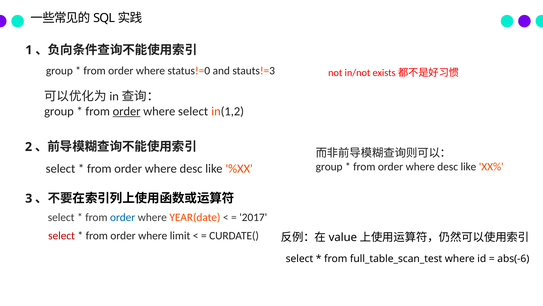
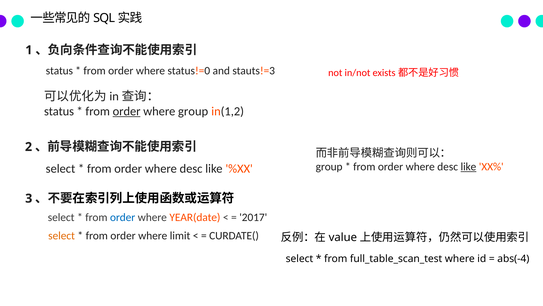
group: group -> status (59, 71)
group: group -> status (59, 111)
where select: select -> group (193, 111)
like underline: none -> present (468, 167)
select colour: red -> orange (62, 235)
abs(-6: abs(-6 -> abs(-4 (513, 258)
